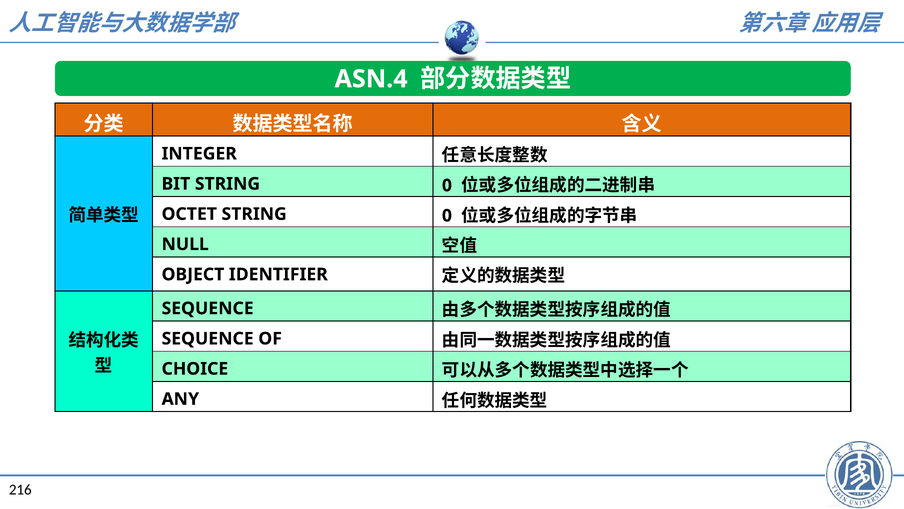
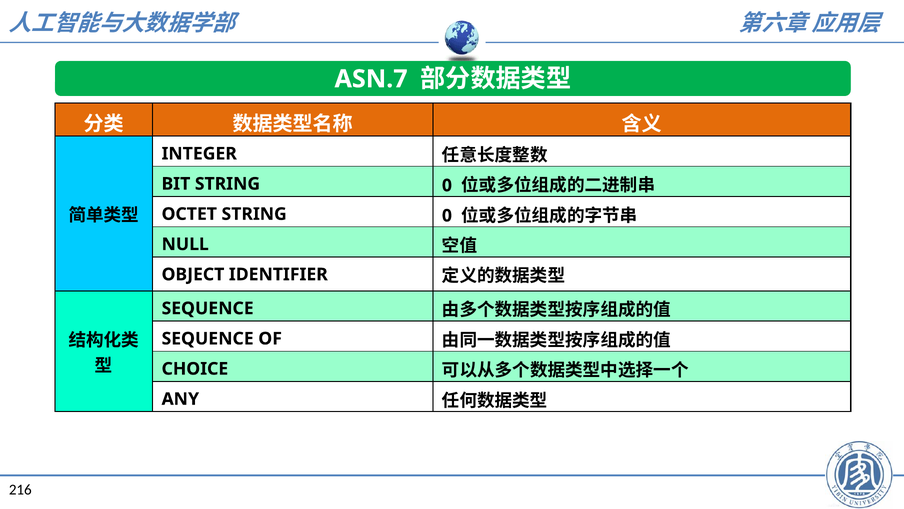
ASN.4: ASN.4 -> ASN.7 (371, 79)
